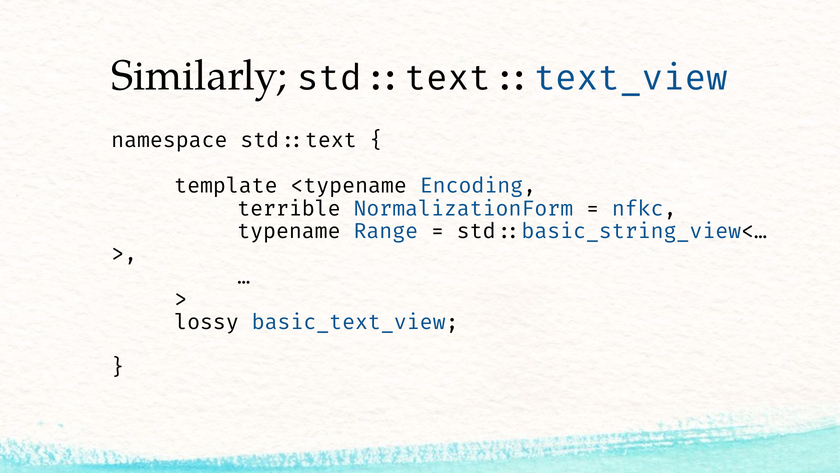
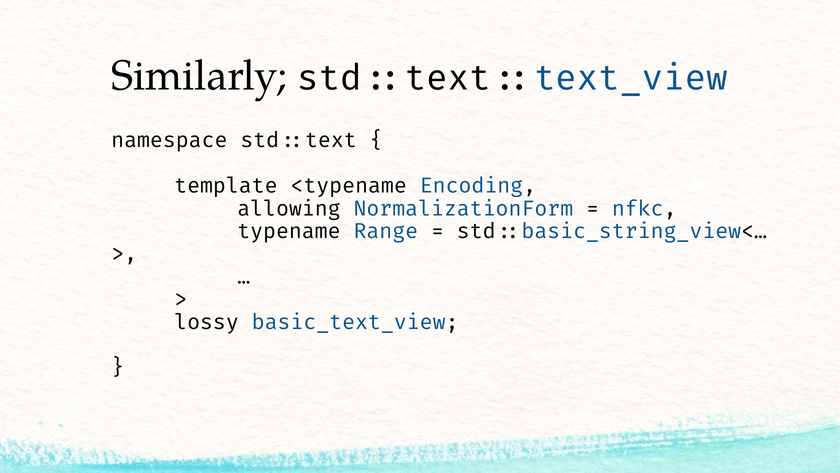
terrible: terrible -> allowing (289, 208)
